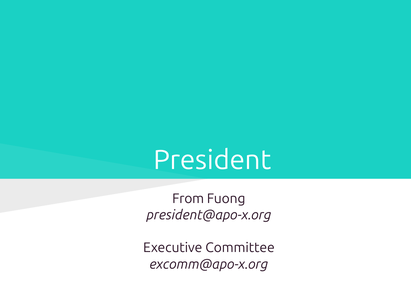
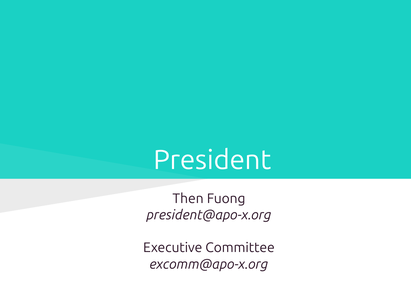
From: From -> Then (188, 199)
